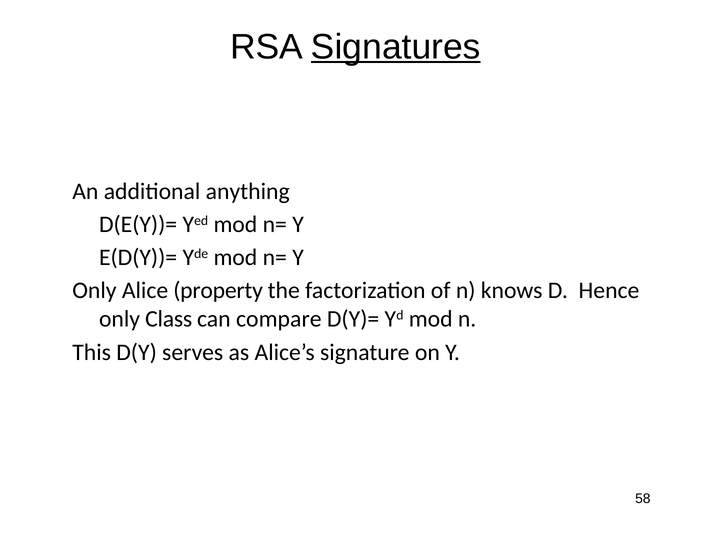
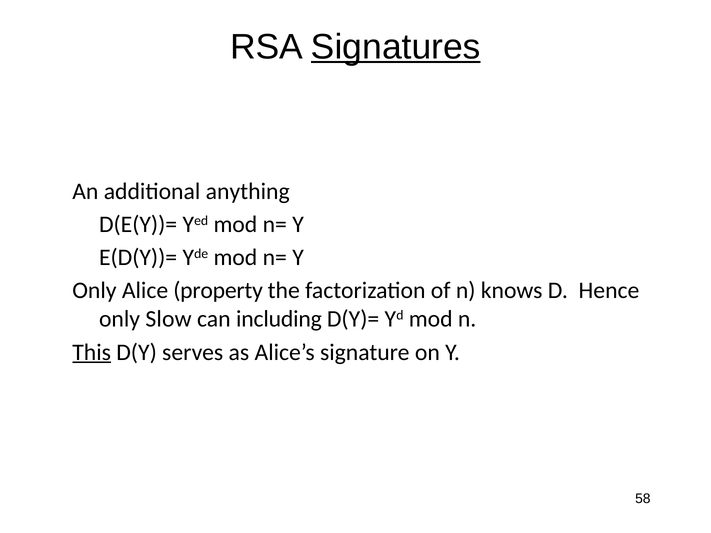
Class: Class -> Slow (168, 319)
compare: compare -> including (279, 319)
This underline: none -> present (92, 352)
